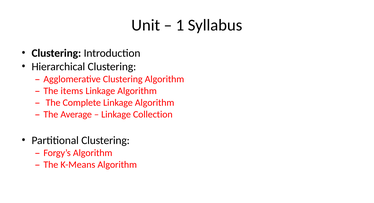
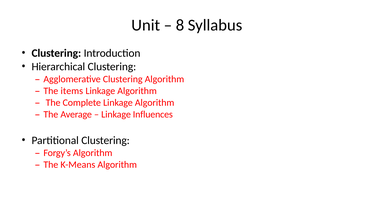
1: 1 -> 8 (180, 25)
Collection: Collection -> Influences (153, 115)
